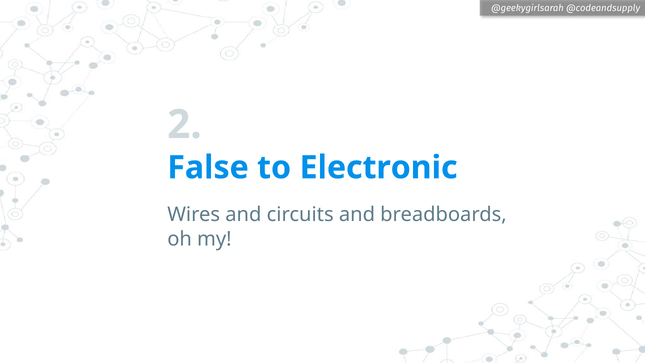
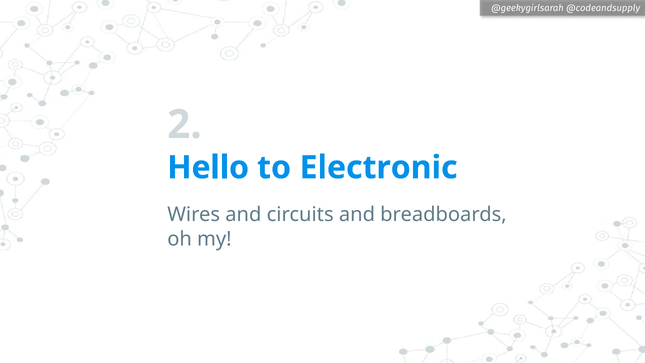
False: False -> Hello (208, 168)
